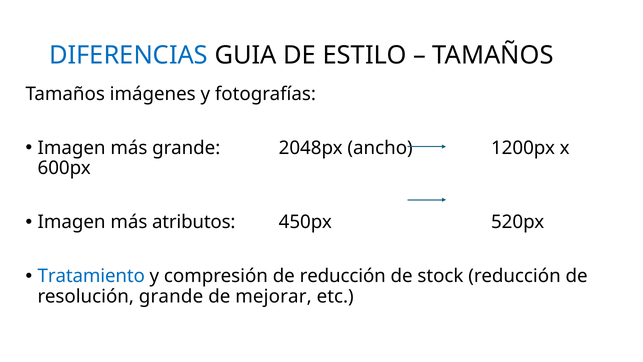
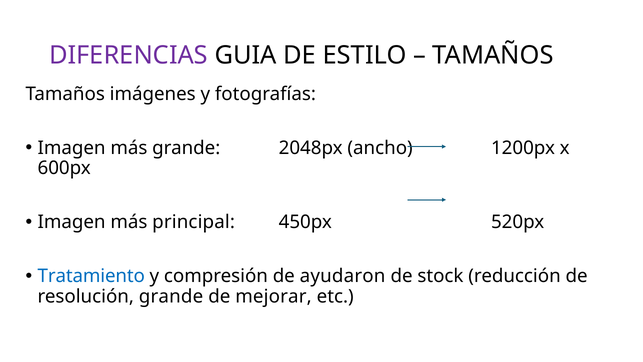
DIFERENCIAS colour: blue -> purple (128, 55)
atributos: atributos -> principal (194, 222)
de reducción: reducción -> ayudaron (343, 276)
